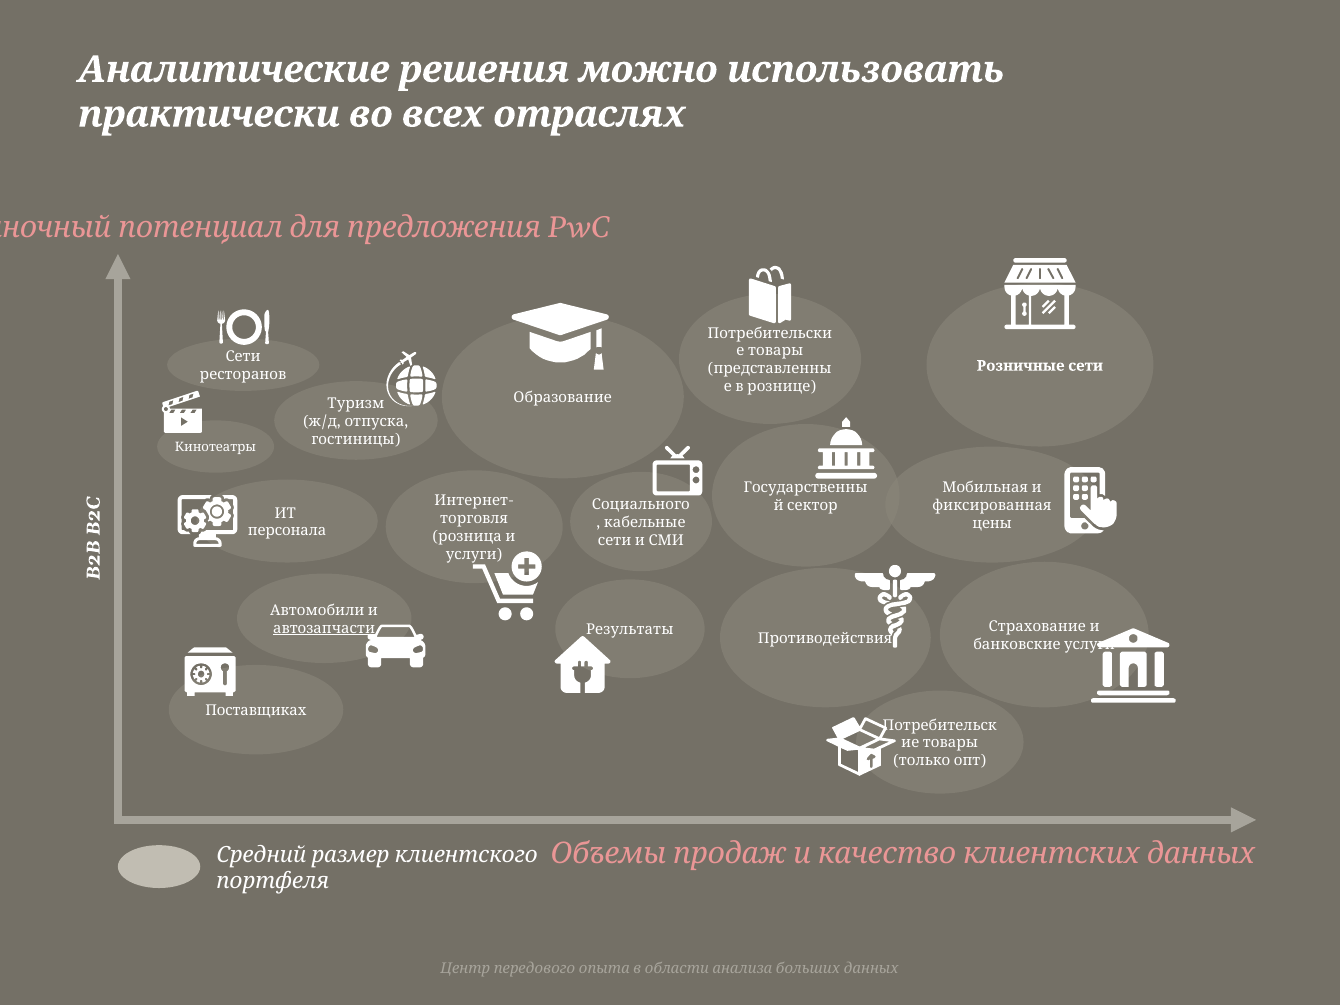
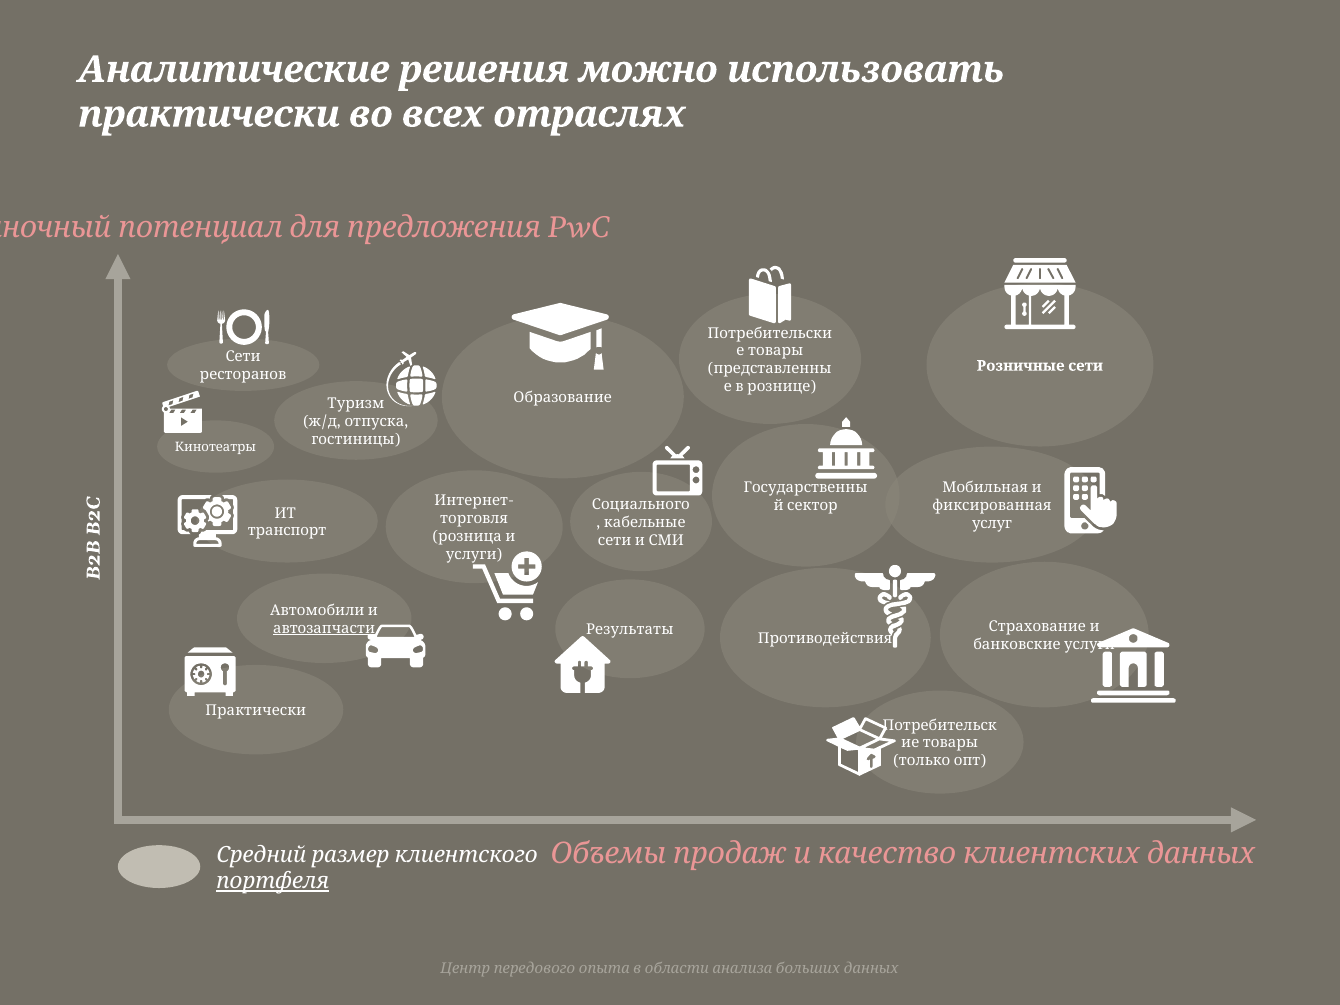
цены: цены -> услуг (992, 523)
персонала: персонала -> транспорт (287, 531)
Поставщиках: Поставщиках -> Практически (256, 711)
портфеля underline: none -> present (273, 882)
